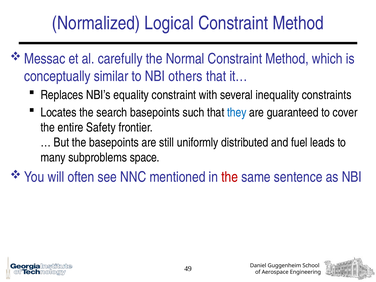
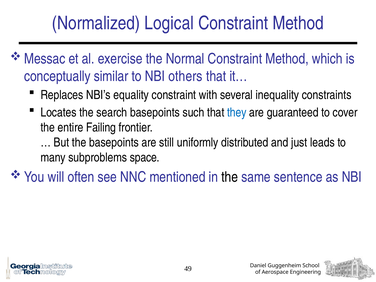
carefully: carefully -> exercise (120, 59)
Safety: Safety -> Failing (101, 127)
fuel: fuel -> just (299, 143)
the colour: red -> black (230, 177)
